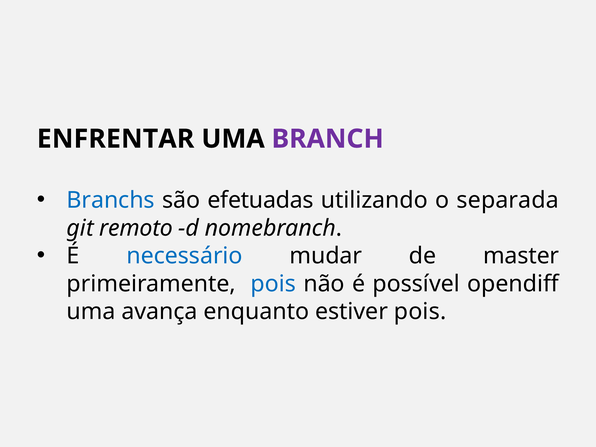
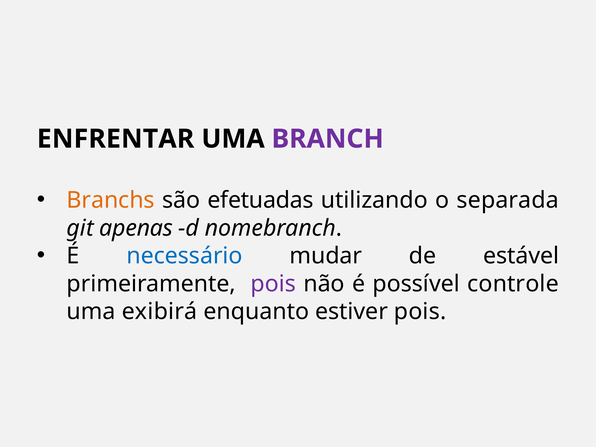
Branchs colour: blue -> orange (111, 200)
remoto: remoto -> apenas (136, 228)
master: master -> estável (521, 256)
pois colour: blue -> purple (273, 284)
opendiff: opendiff -> controle (513, 284)
avança: avança -> exibirá (159, 312)
